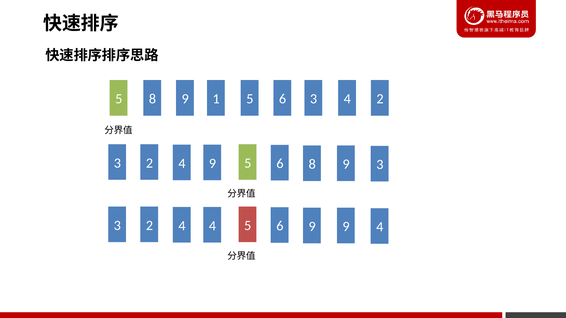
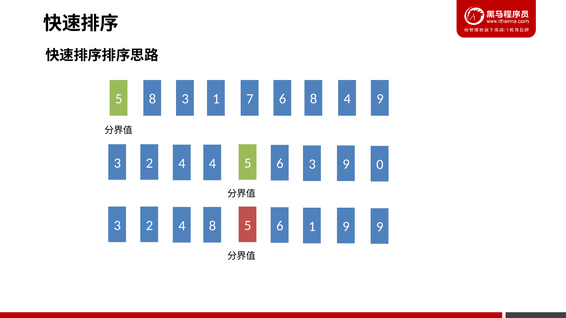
8 9: 9 -> 3 (185, 99)
1 5: 5 -> 7 (250, 99)
6 3: 3 -> 8 (314, 99)
2: 2 -> 9 (380, 99)
2 9: 9 -> 4 (212, 164)
5 3: 3 -> 0 (380, 165)
6 8: 8 -> 3 (312, 164)
2 4: 4 -> 8 (212, 226)
5 4: 4 -> 9 (380, 227)
6 9: 9 -> 1 (312, 227)
